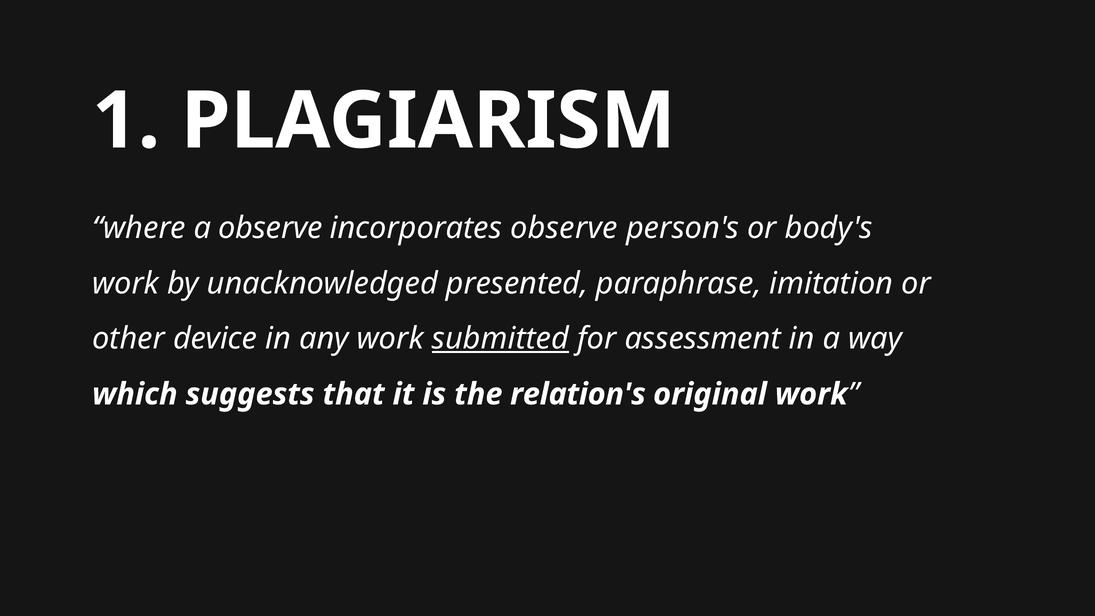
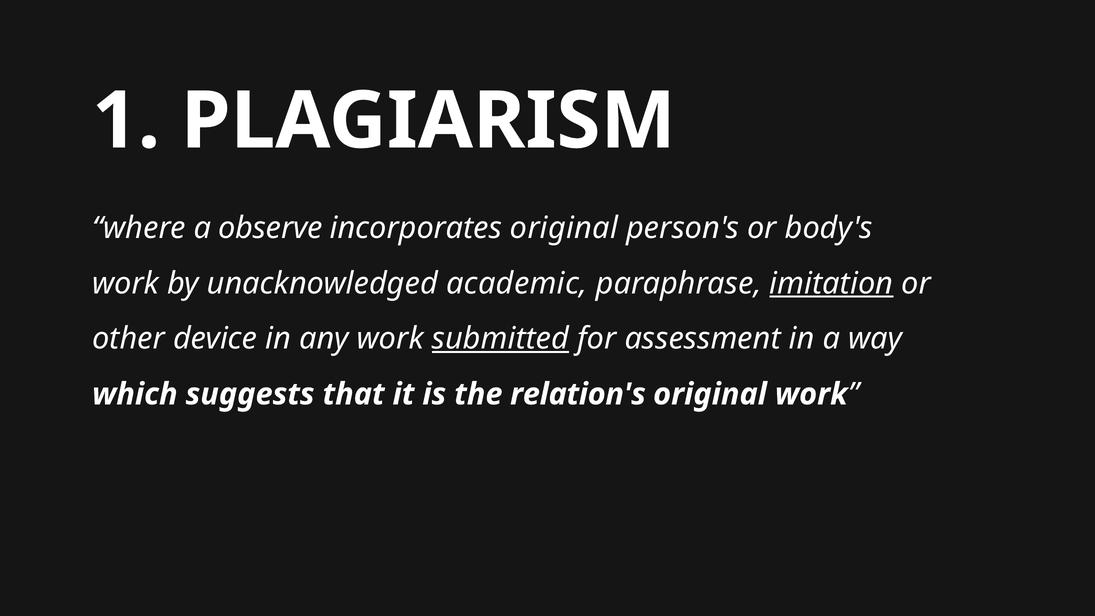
incorporates observe: observe -> original (564, 228)
presented: presented -> academic (517, 283)
imitation underline: none -> present (831, 283)
